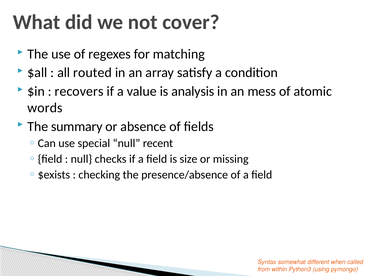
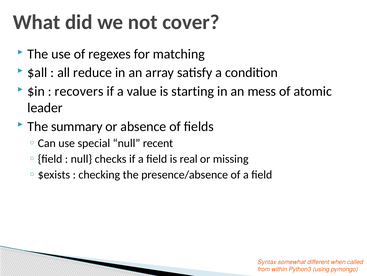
routed: routed -> reduce (93, 72)
analysis: analysis -> starting (193, 91)
words: words -> leader (45, 108)
size: size -> real (189, 159)
